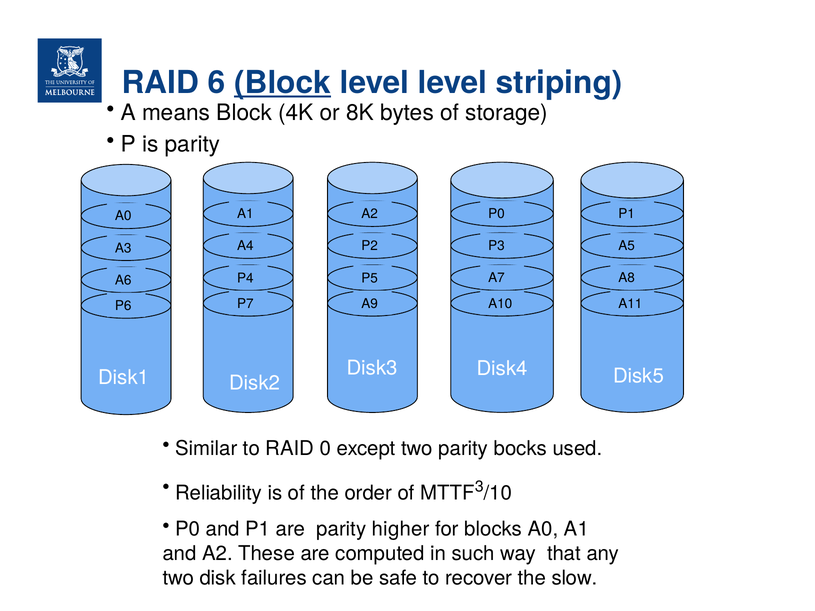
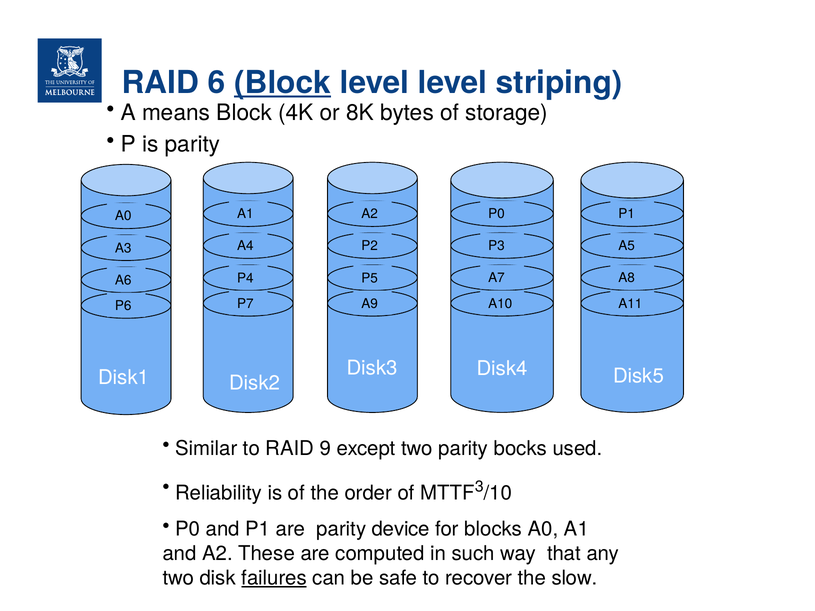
0: 0 -> 9 (325, 449)
higher: higher -> device (401, 529)
failures underline: none -> present (274, 578)
